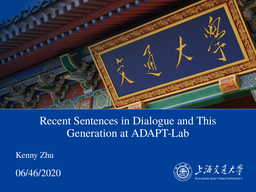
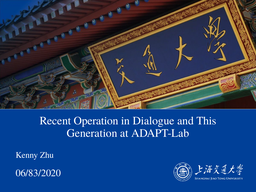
Sentences: Sentences -> Operation (96, 121)
06/46/2020: 06/46/2020 -> 06/83/2020 (38, 173)
